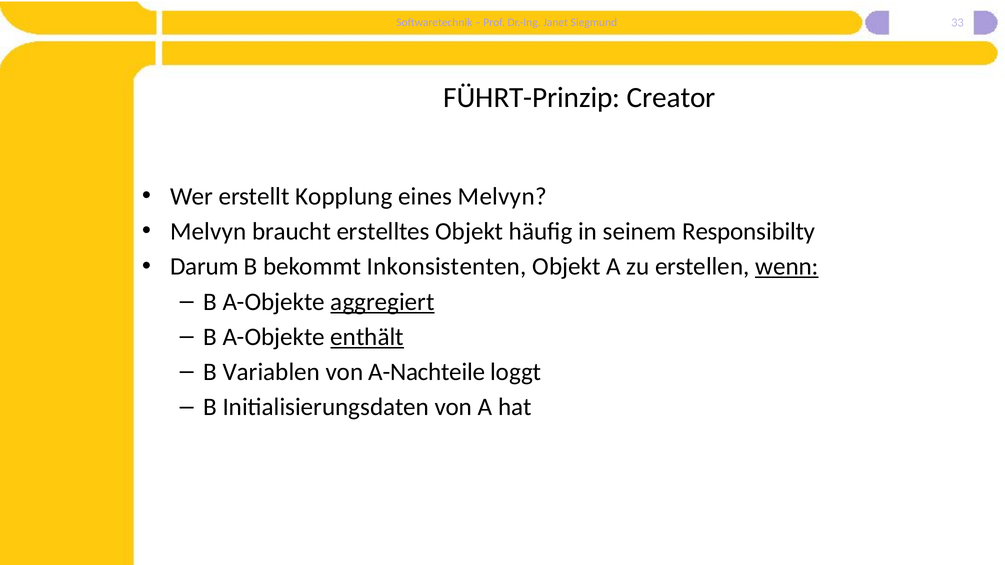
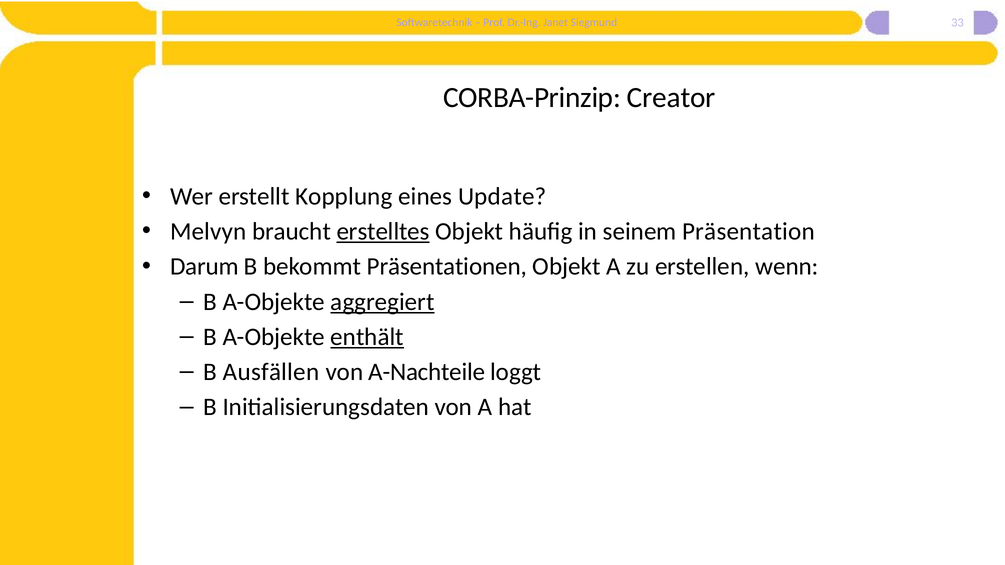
FÜHRT-Prinzip: FÜHRT-Prinzip -> CORBA-Prinzip (532, 98)
eines Melvyn: Melvyn -> Update (502, 196)
erstelltes underline: none -> present (383, 232)
Responsibilty: Responsibilty -> Präsentation (748, 232)
Inkonsistenten: Inkonsistenten -> Präsentationen (447, 267)
wenn underline: present -> none (787, 267)
Variablen: Variablen -> Ausfällen (271, 372)
